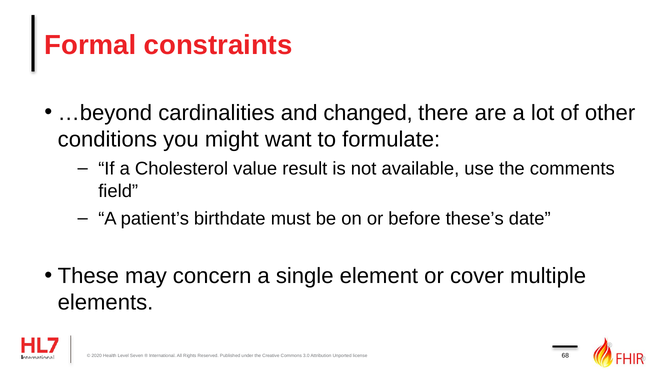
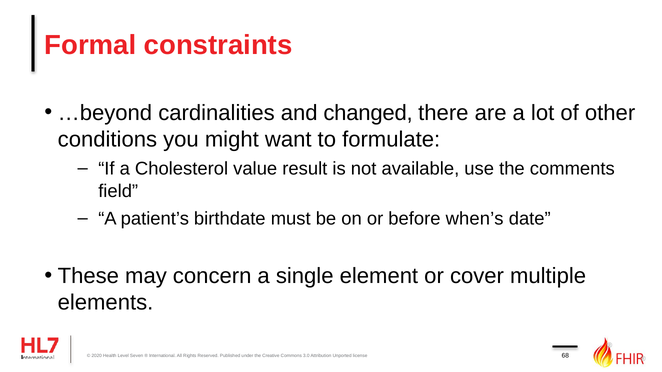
these’s: these’s -> when’s (475, 219)
